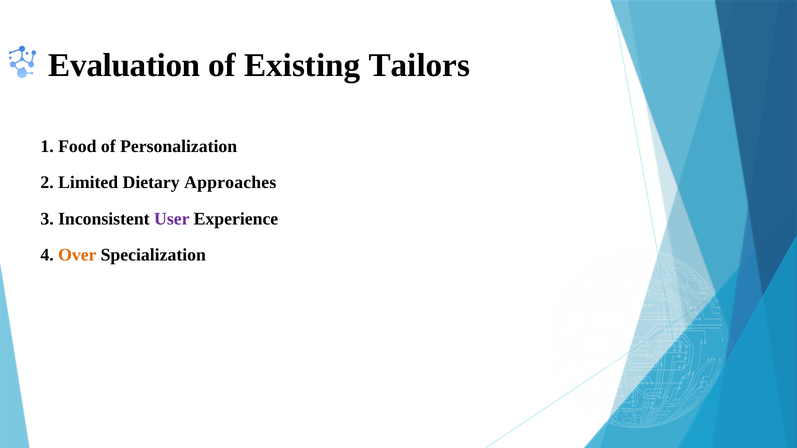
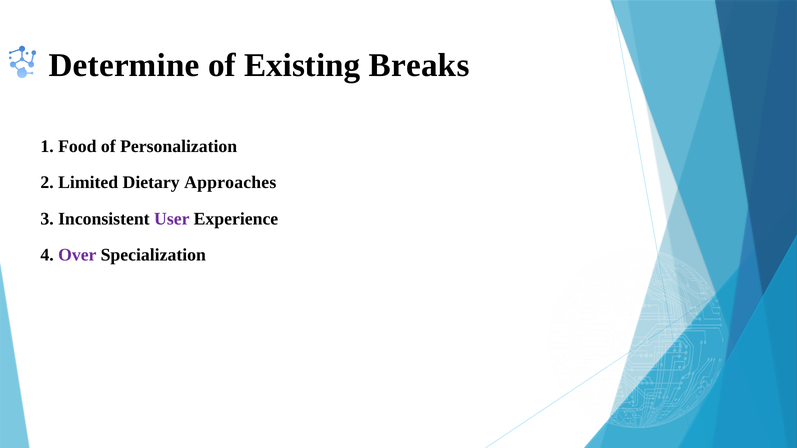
Evaluation: Evaluation -> Determine (124, 66)
Tailors: Tailors -> Breaks (419, 66)
Over colour: orange -> purple (77, 255)
